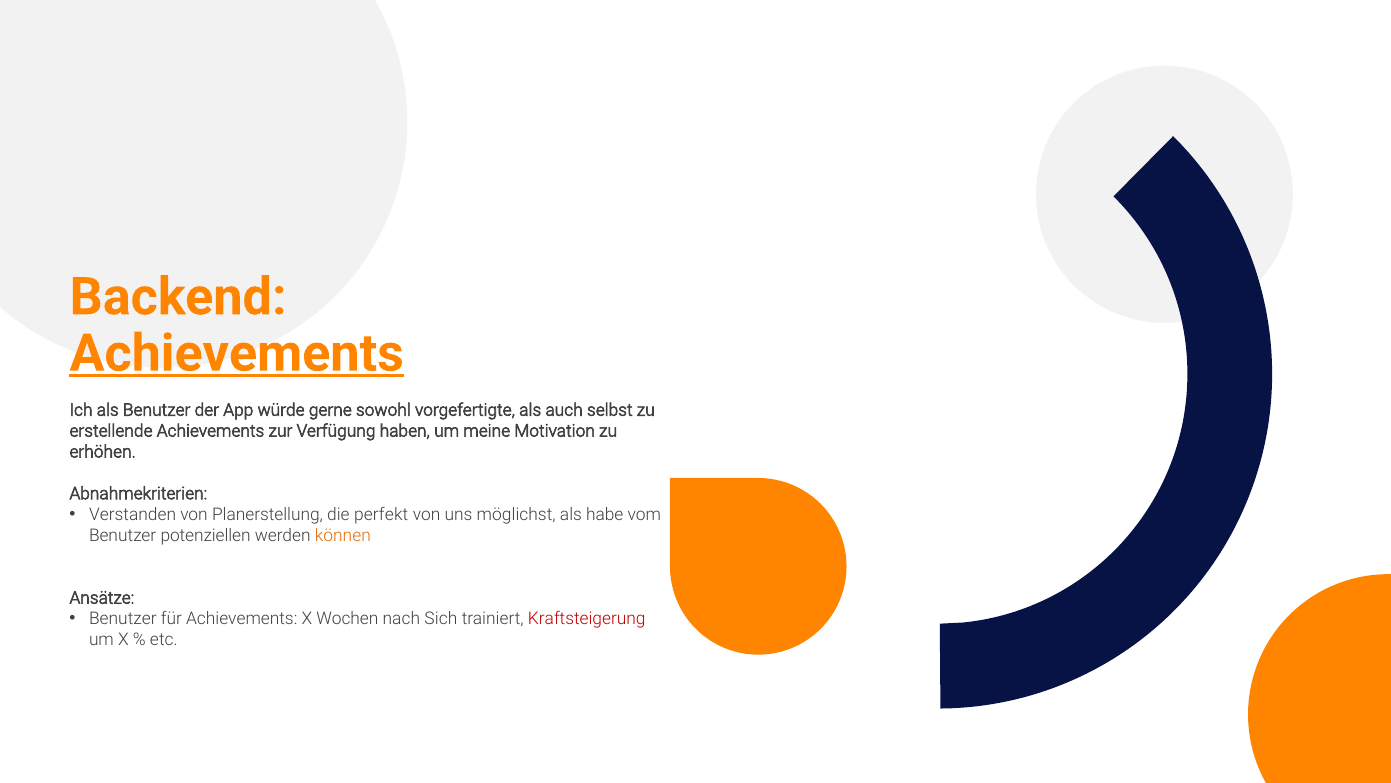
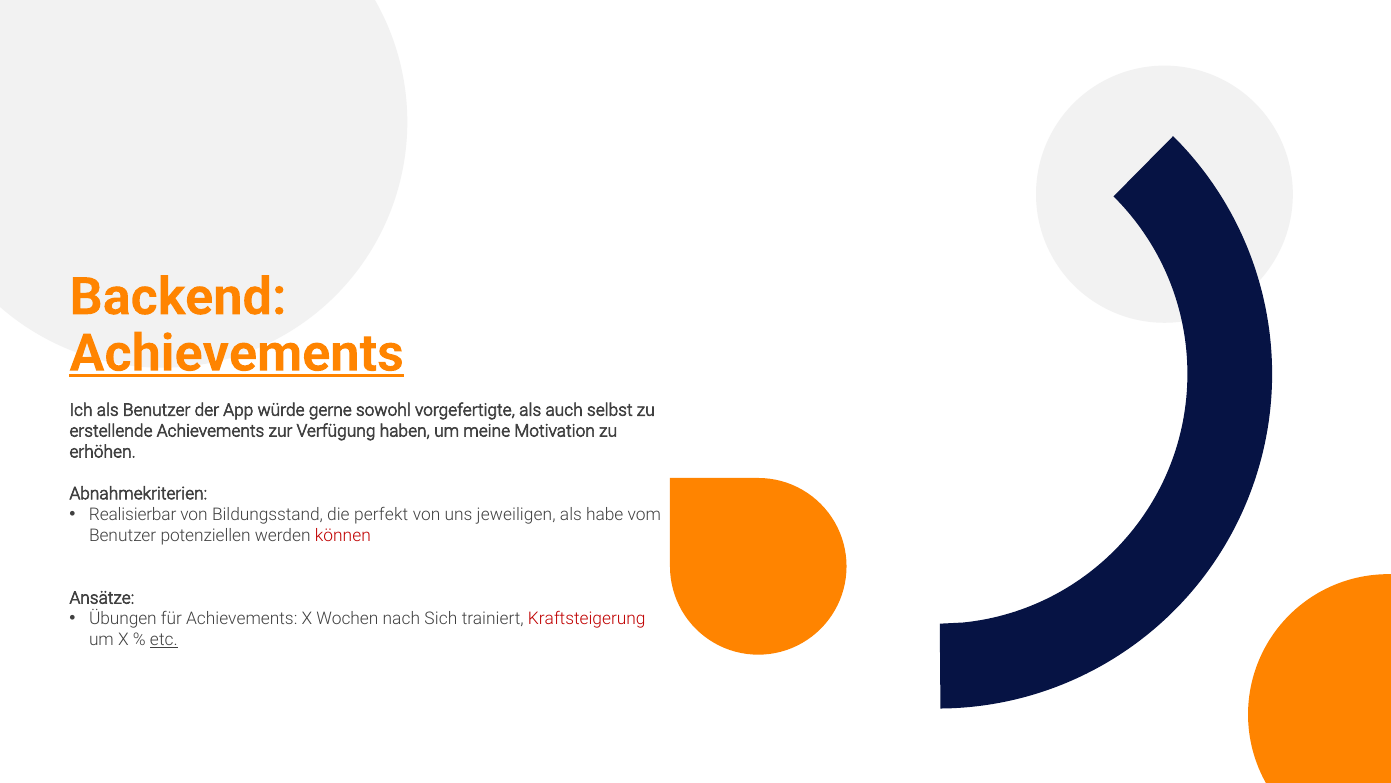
Verstanden: Verstanden -> Realisierbar (133, 514)
Planerstellung: Planerstellung -> Bildungsstand (268, 514)
möglichst: möglichst -> jeweiligen (516, 514)
können colour: orange -> red (343, 535)
Benutzer: Benutzer -> Übungen (123, 618)
etc underline: none -> present (164, 639)
